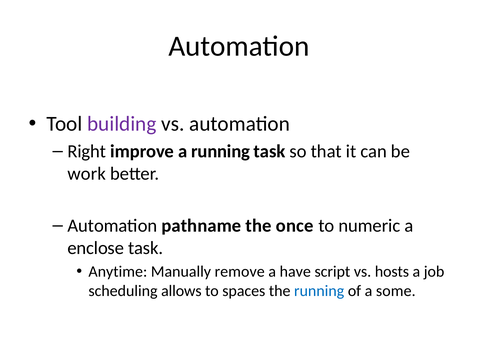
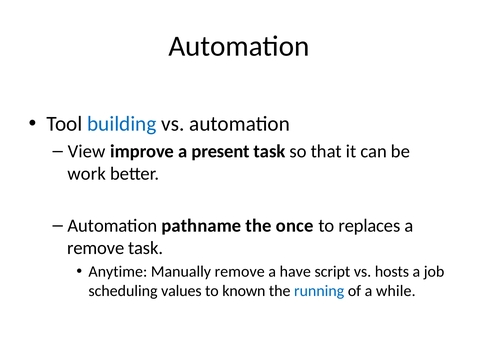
building colour: purple -> blue (122, 124)
Right: Right -> View (87, 151)
a running: running -> present (221, 151)
numeric: numeric -> replaces (369, 225)
enclose: enclose -> remove (96, 248)
allows: allows -> values (181, 290)
spaces: spaces -> known (244, 290)
some: some -> while (396, 290)
